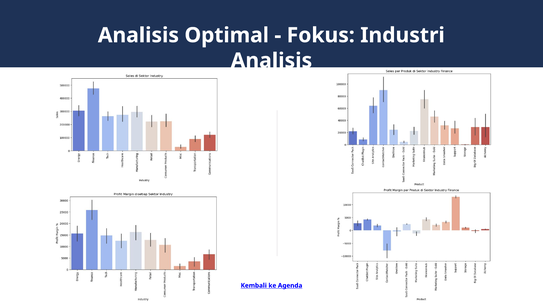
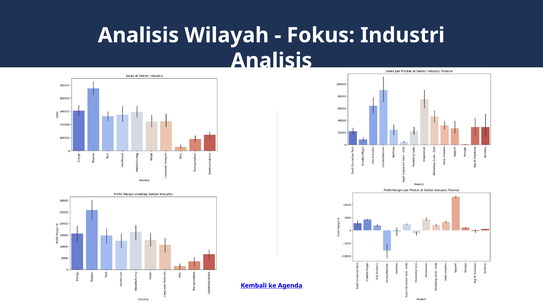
Optimal: Optimal -> Wilayah (227, 35)
